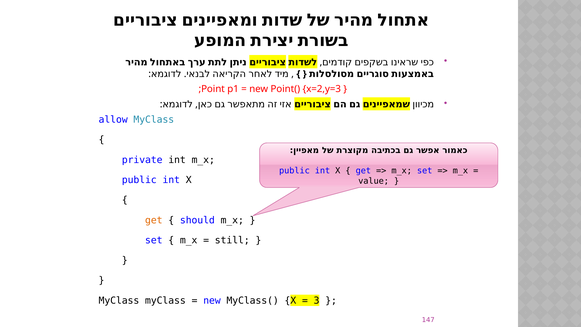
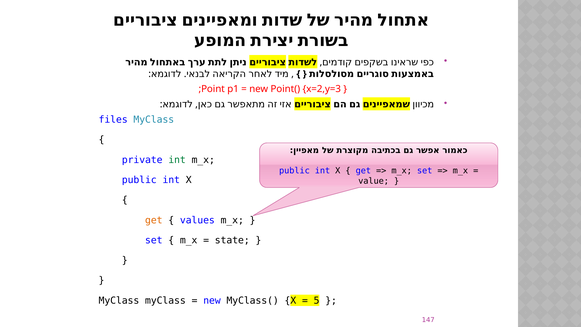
allow: allow -> files (113, 120)
int colour: black -> green (177, 160)
should: should -> values (197, 220)
still: still -> state (232, 240)
3: 3 -> 5 (317, 300)
